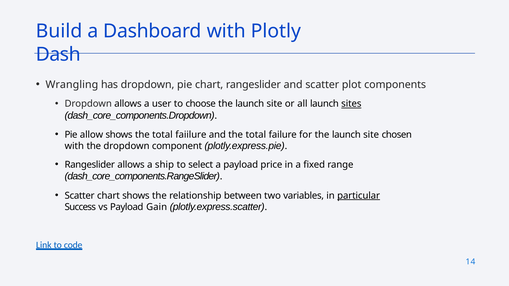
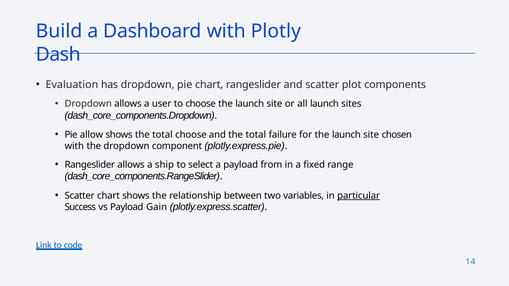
Wrangling: Wrangling -> Evaluation (72, 85)
sites underline: present -> none (351, 104)
total faiilure: faiilure -> choose (191, 135)
price: price -> from (271, 165)
